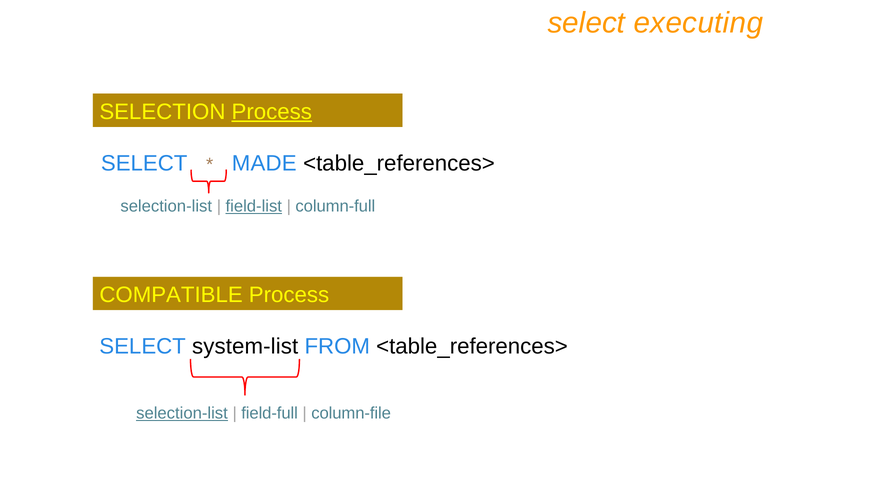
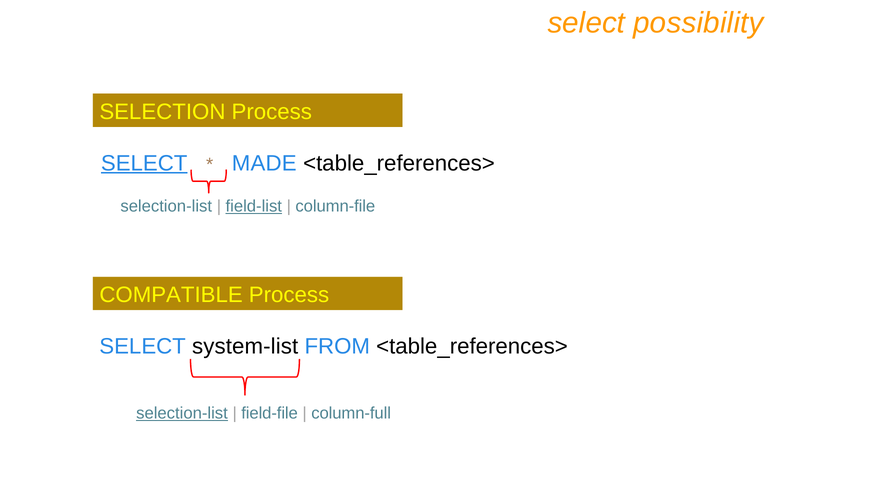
executing: executing -> possibility (698, 23)
Process underline: present -> none (272, 112)
SELECT underline: none -> present (144, 163)
column-full: column-full -> column-file (335, 206)
field-full: field-full -> field-file (270, 413)
column-file: column-file -> column-full (351, 413)
